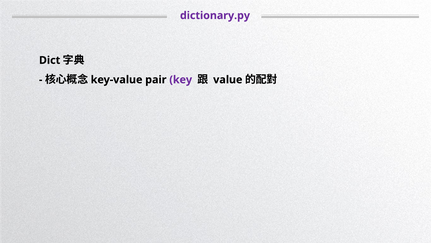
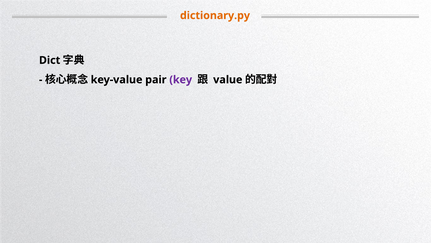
dictionary.py colour: purple -> orange (215, 15)
